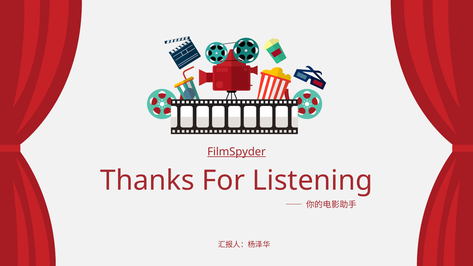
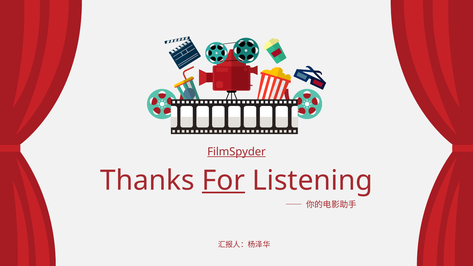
For underline: none -> present (223, 180)
